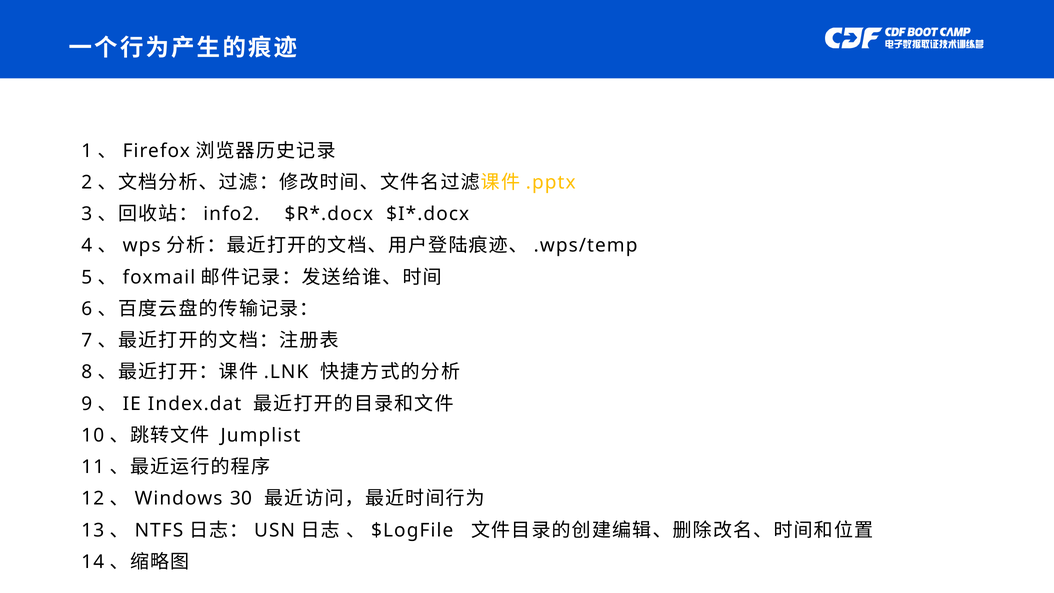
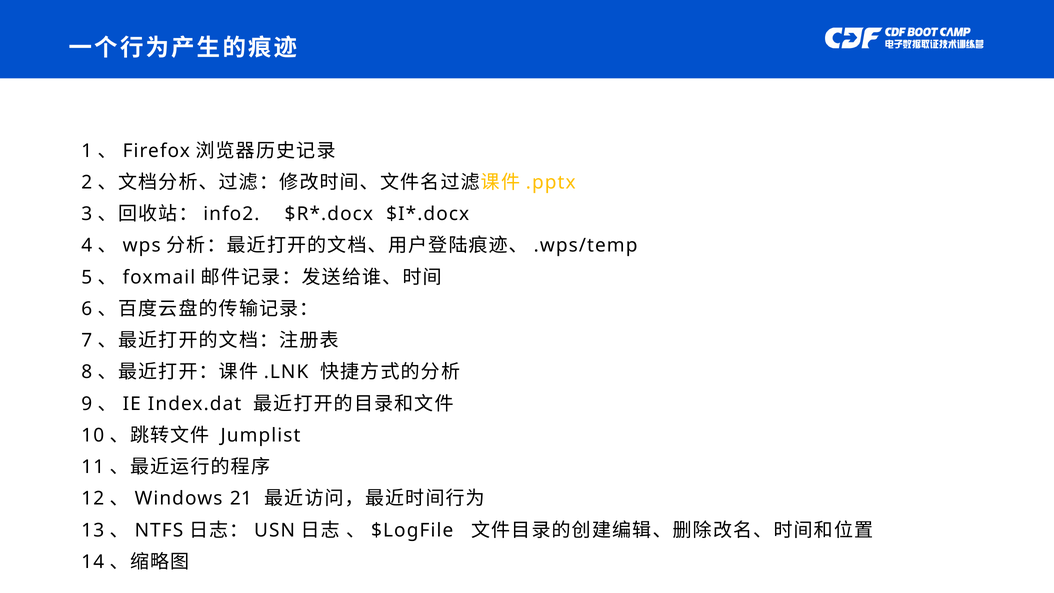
30: 30 -> 21 (241, 499)
